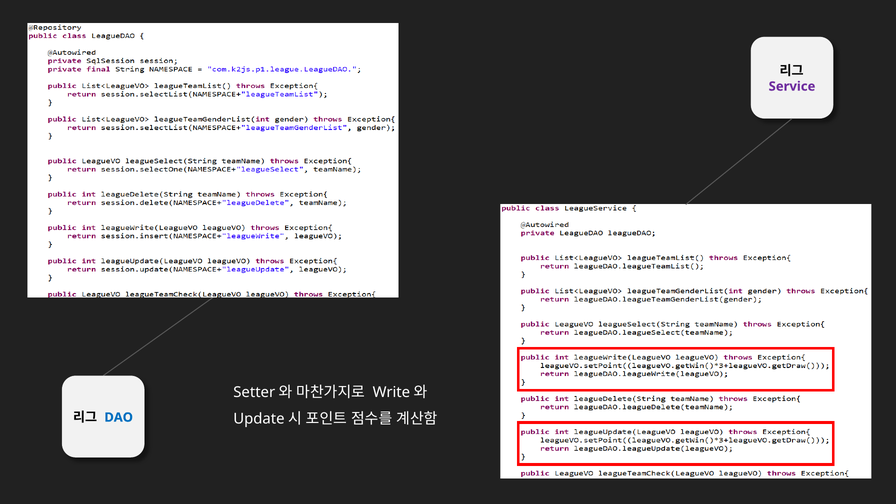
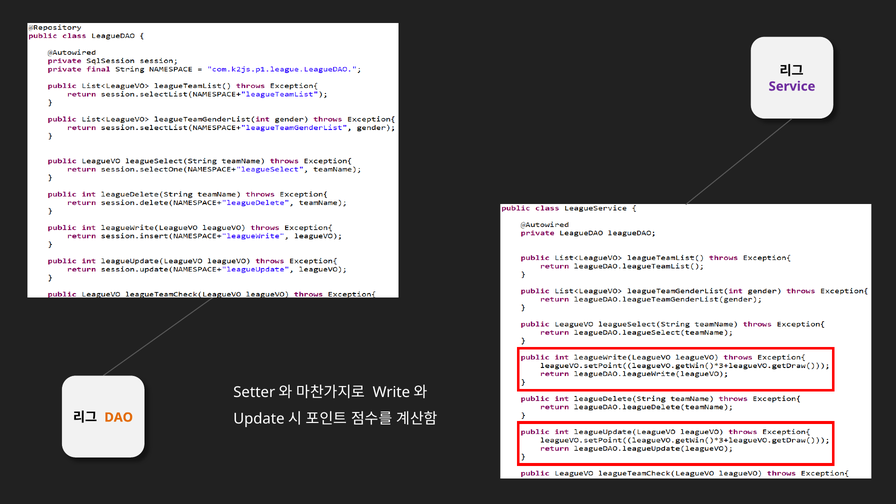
DAO colour: blue -> orange (119, 417)
